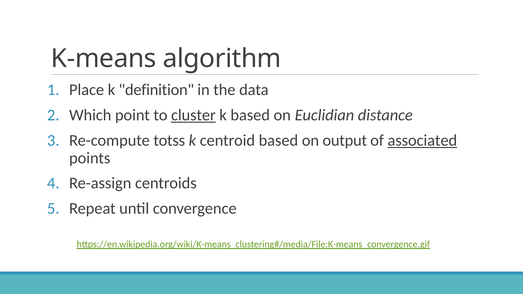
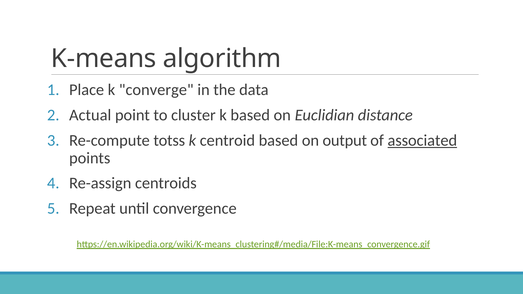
definition: definition -> converge (156, 90)
Which: Which -> Actual (90, 115)
cluster underline: present -> none (193, 115)
